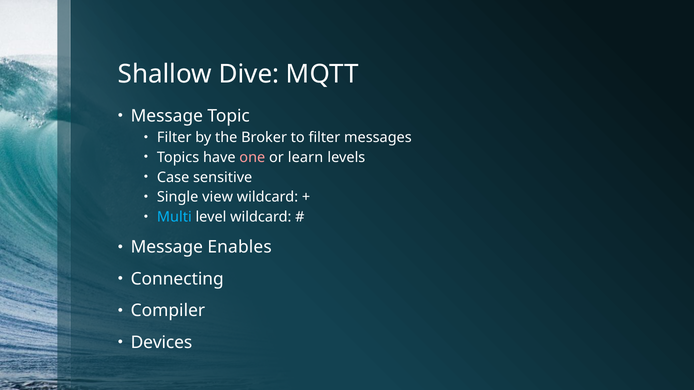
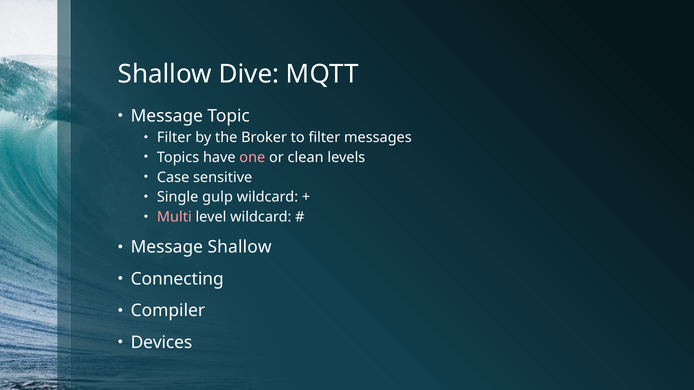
learn: learn -> clean (306, 157)
view: view -> gulp (218, 197)
Multi colour: light blue -> pink (174, 217)
Message Enables: Enables -> Shallow (240, 248)
